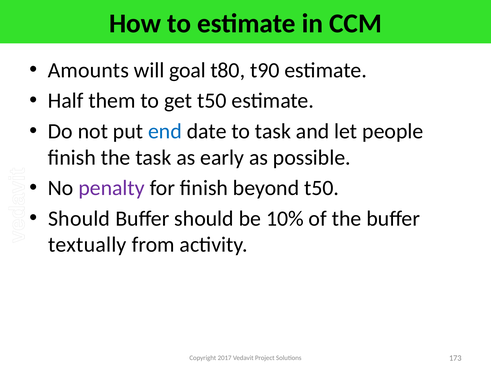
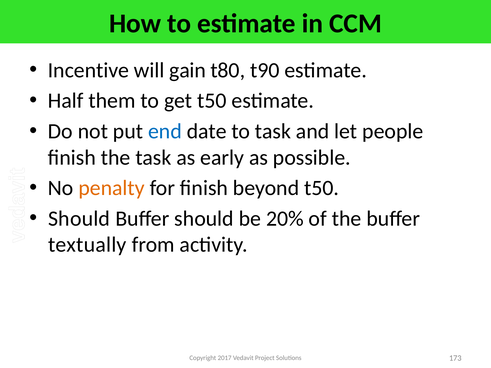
Amounts: Amounts -> Incentive (88, 70)
goal: goal -> gain (188, 70)
penalty colour: purple -> orange (112, 188)
10%: 10% -> 20% (285, 219)
